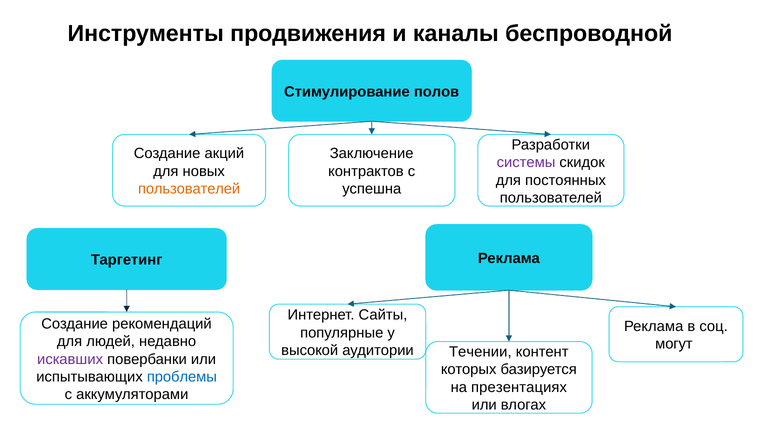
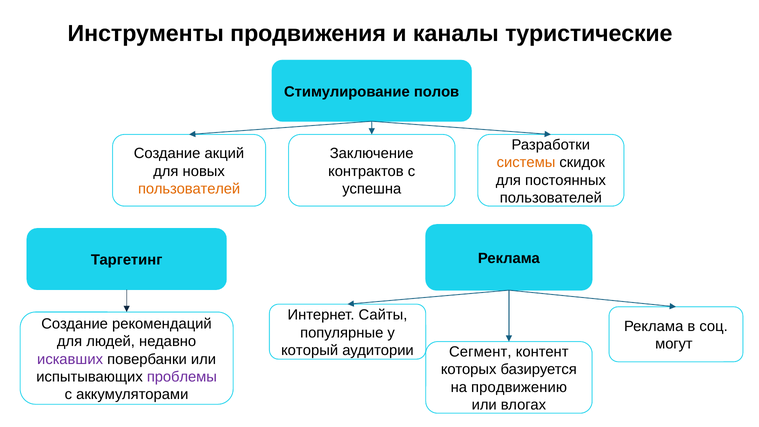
беспроводной: беспроводной -> туристические (589, 33)
системы colour: purple -> orange (526, 162)
высокой: высокой -> который (310, 350)
Течении: Течении -> Сегмент (480, 352)
проблемы colour: blue -> purple (182, 377)
презентациях: презентациях -> продвижению (519, 387)
